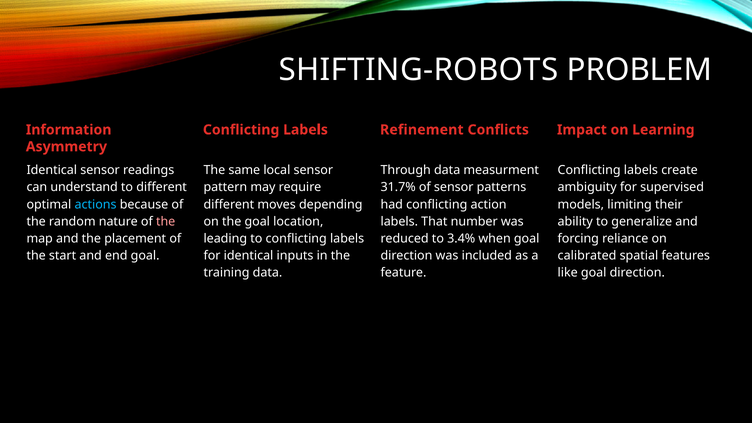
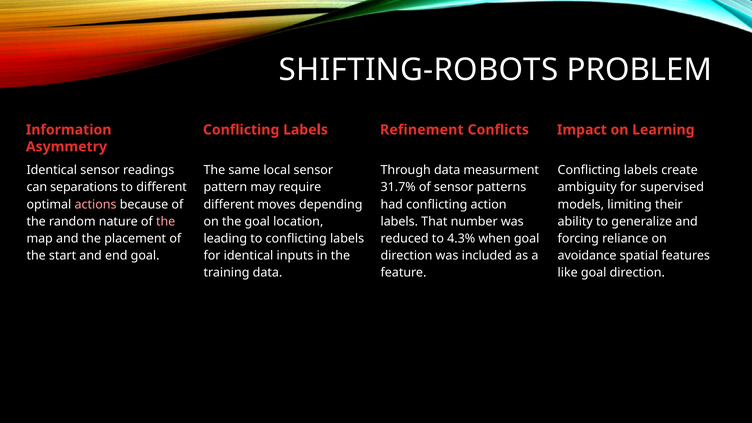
understand: understand -> separations (84, 187)
actions colour: light blue -> pink (96, 204)
3.4%: 3.4% -> 4.3% (461, 239)
calibrated: calibrated -> avoidance (587, 256)
